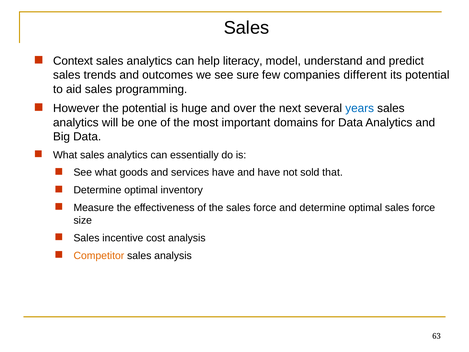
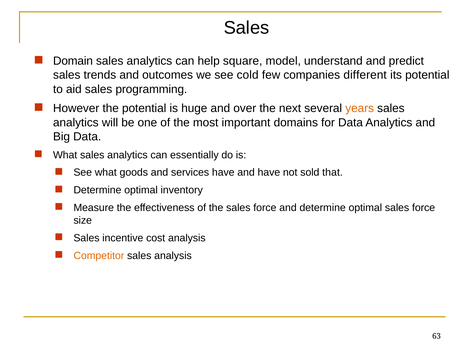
Context: Context -> Domain (73, 61)
literacy: literacy -> square (243, 61)
sure: sure -> cold (248, 75)
years colour: blue -> orange (360, 108)
